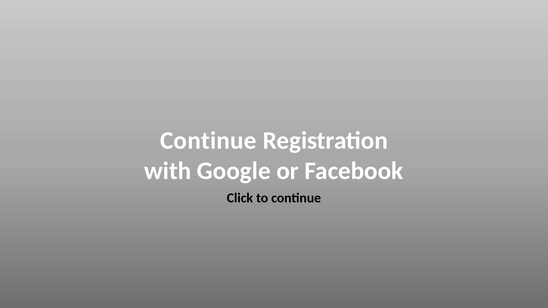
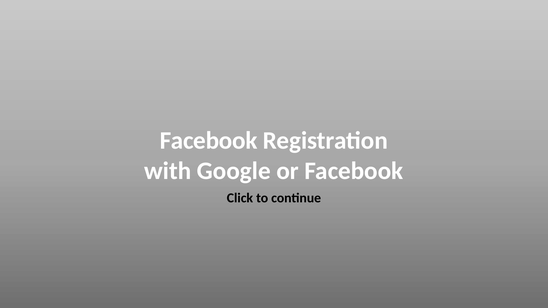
Continue: Continue -> Facebook (209, 141)
